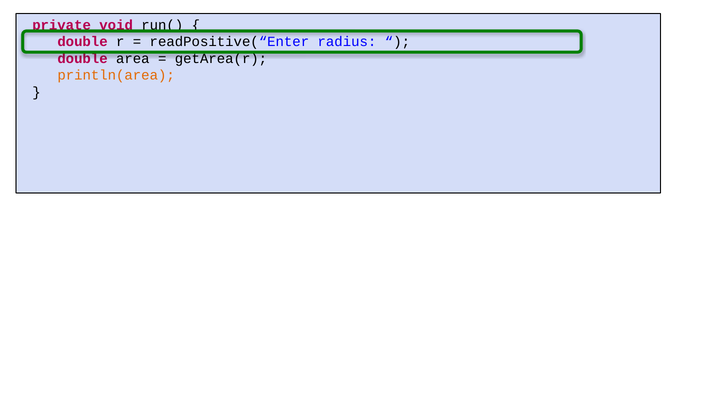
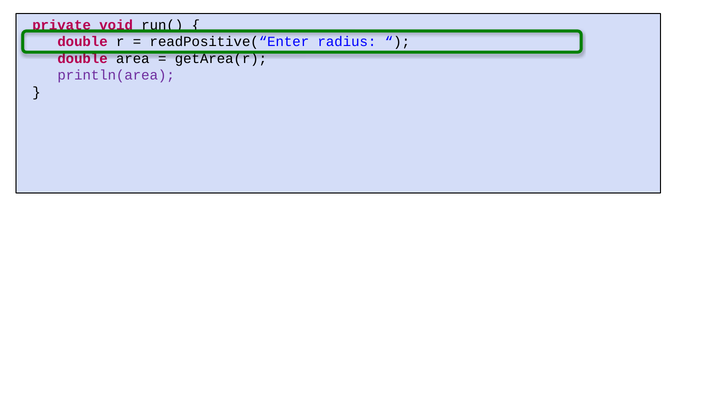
println(area colour: orange -> purple (116, 75)
